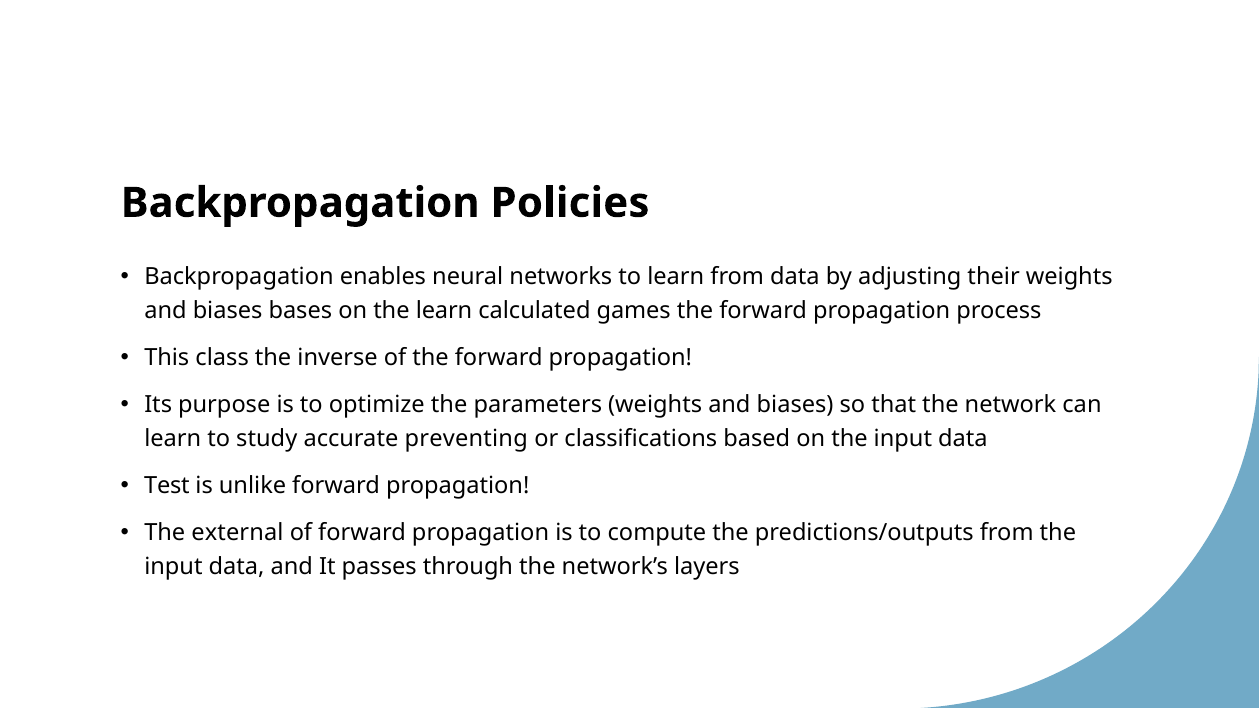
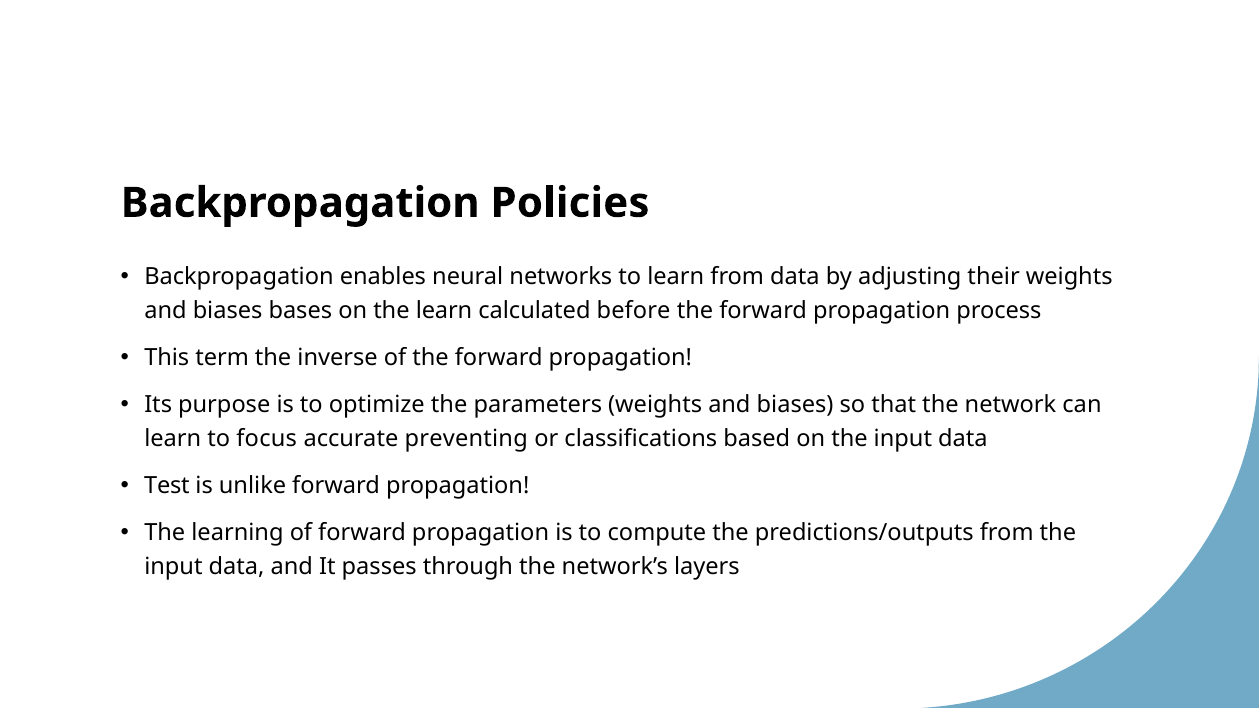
games: games -> before (634, 311)
class: class -> term (222, 358)
study: study -> focus (267, 439)
external: external -> learning (237, 533)
